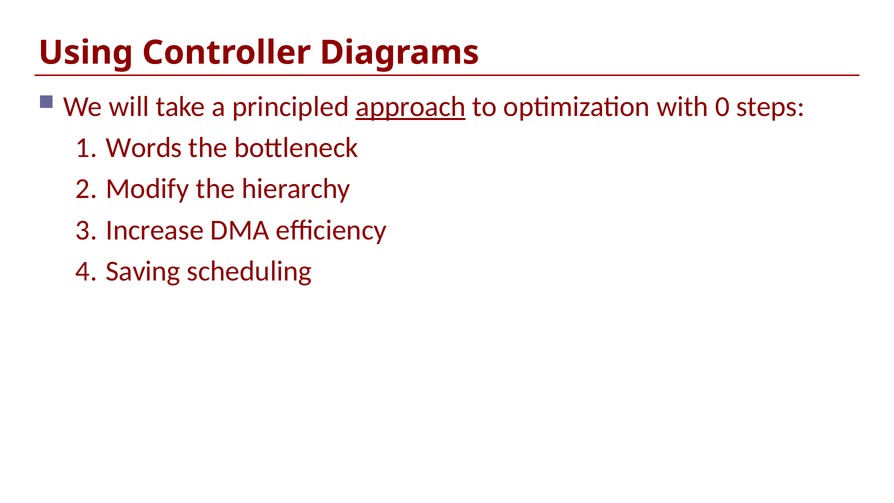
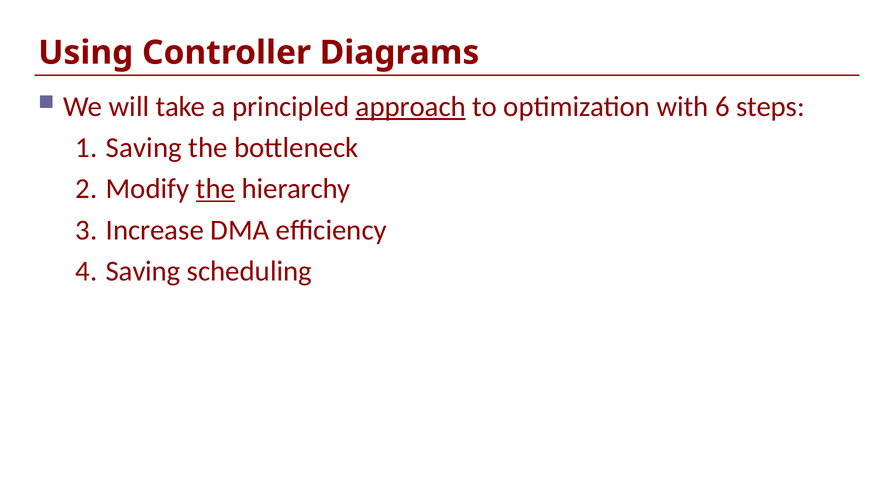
0: 0 -> 6 (722, 106)
Words: Words -> Saving (144, 148)
the underline: none -> present (215, 189)
